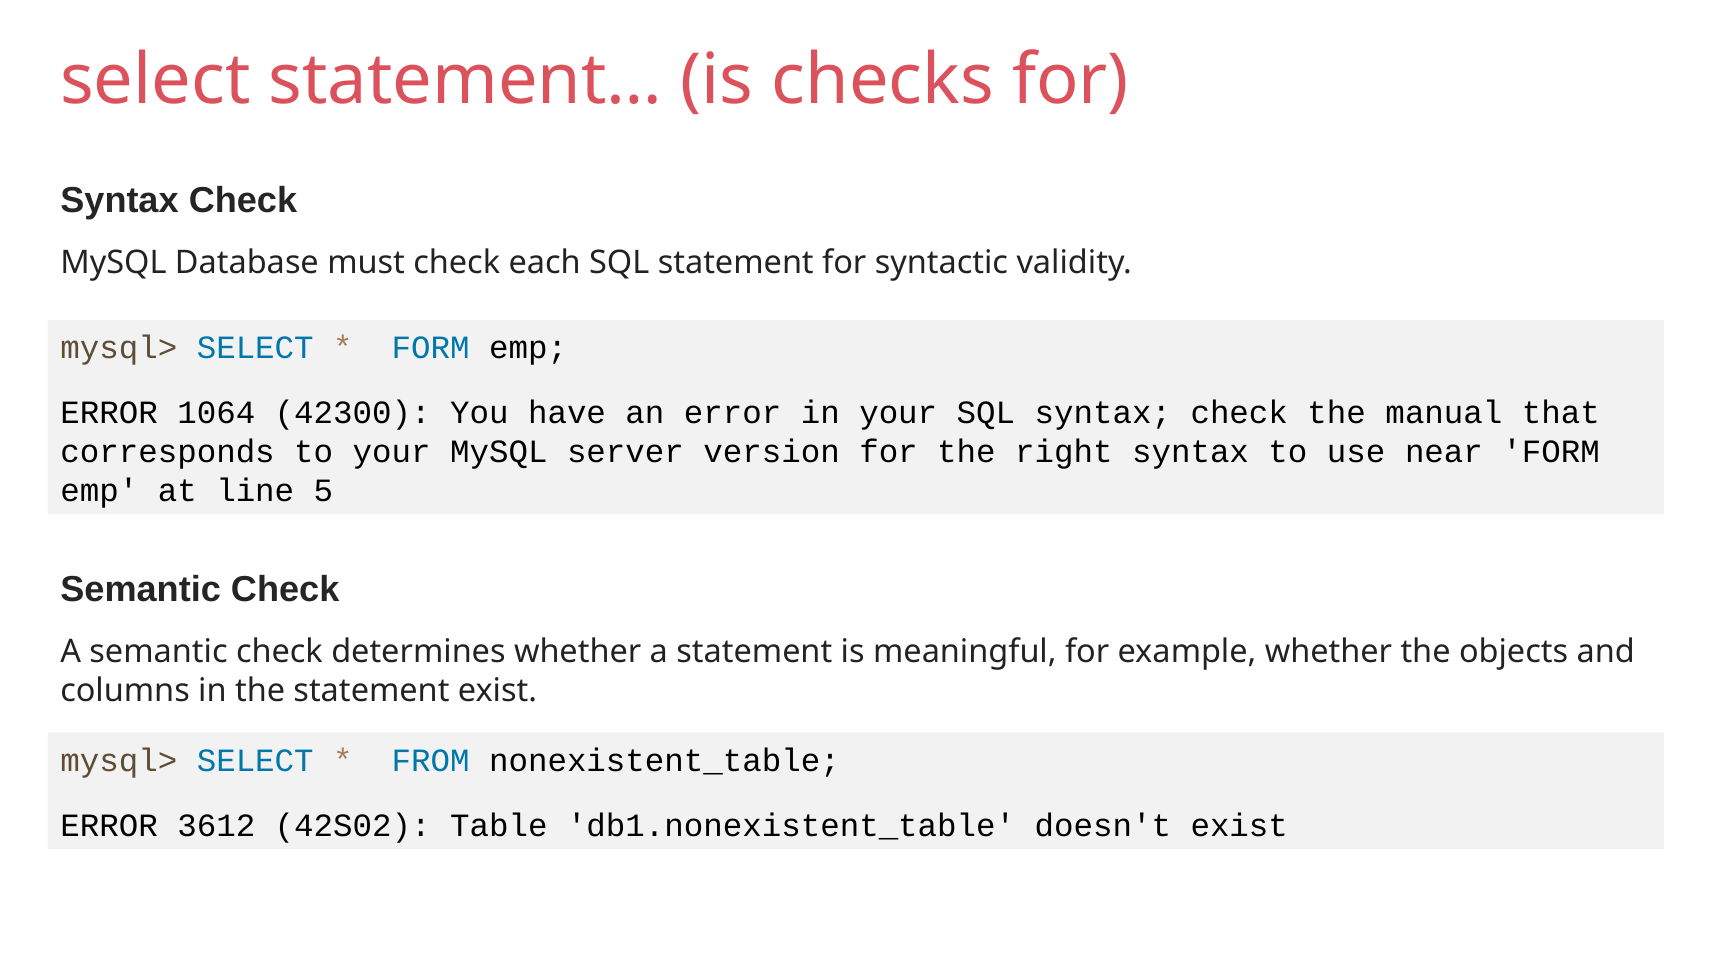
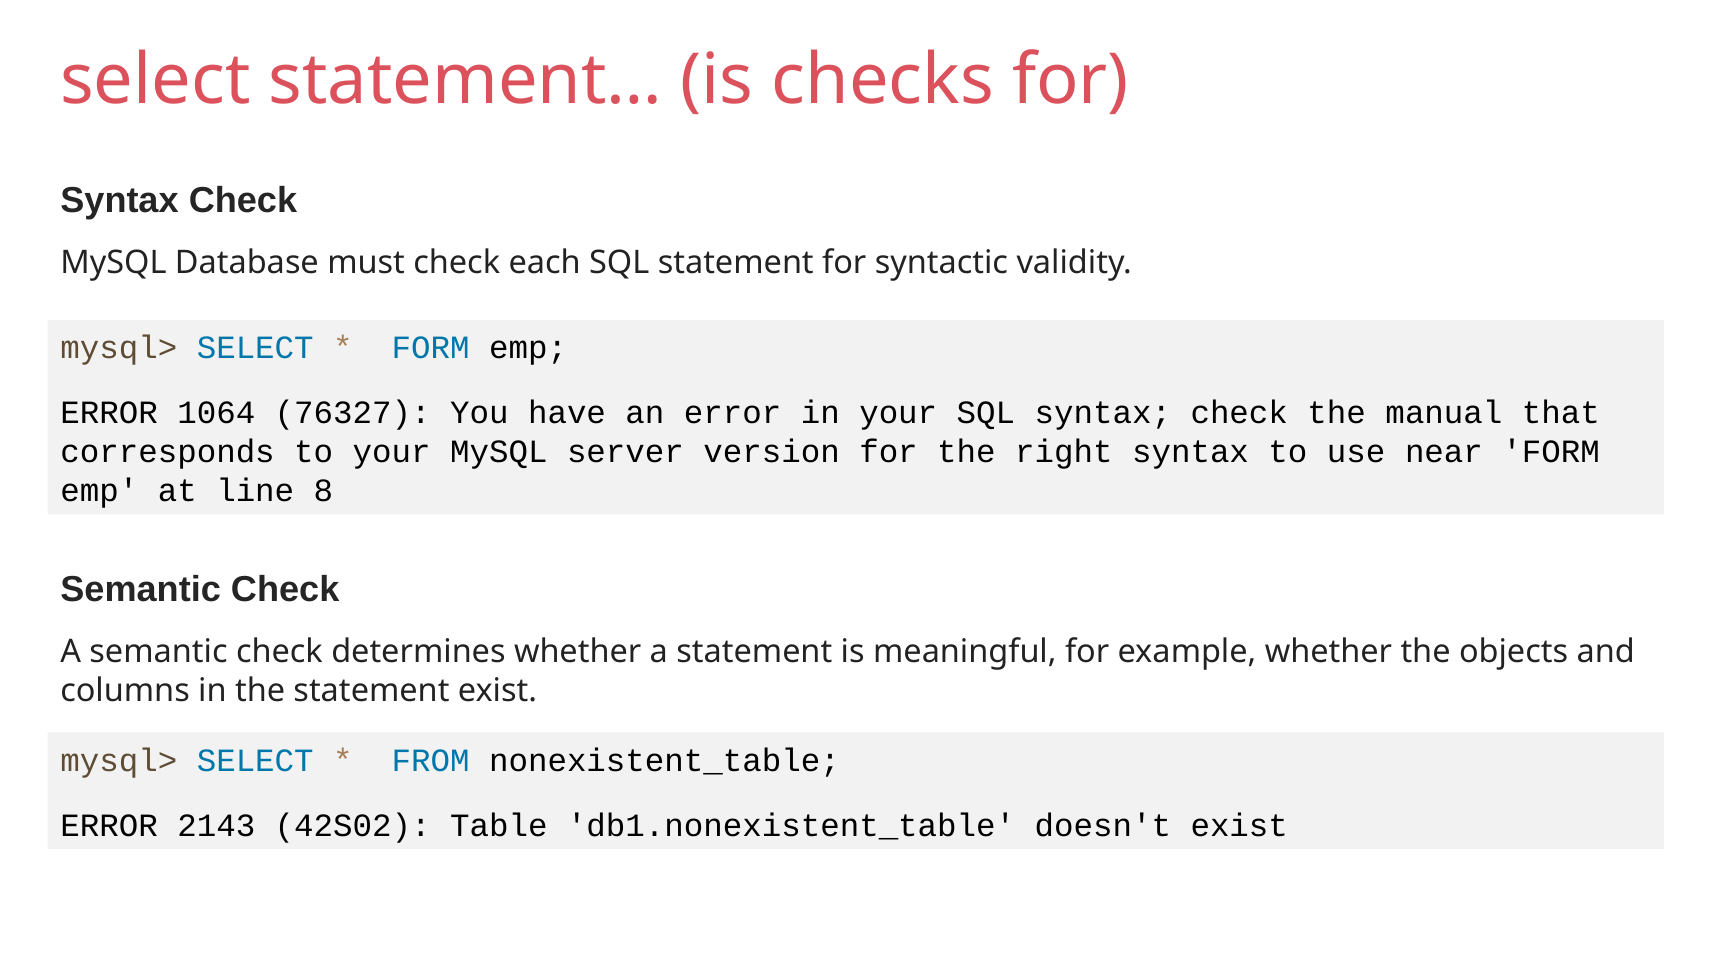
42300: 42300 -> 76327 (353, 413)
5: 5 -> 8 (323, 491)
3612: 3612 -> 2143 (216, 826)
